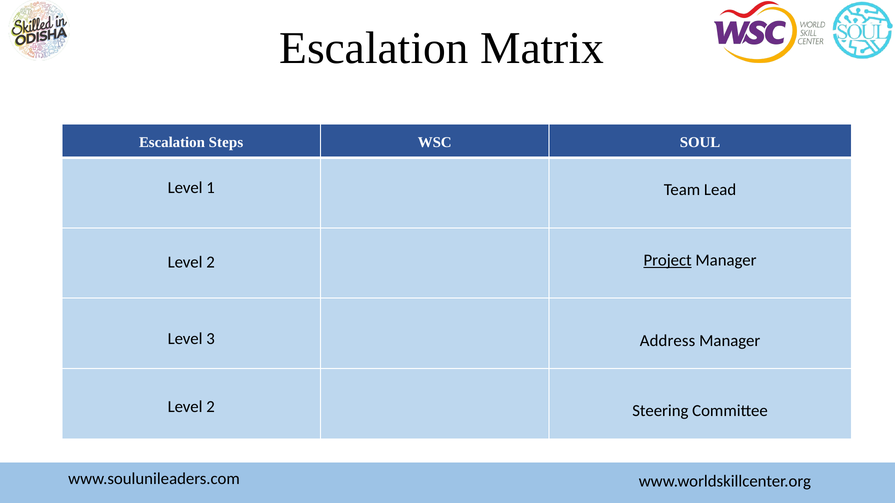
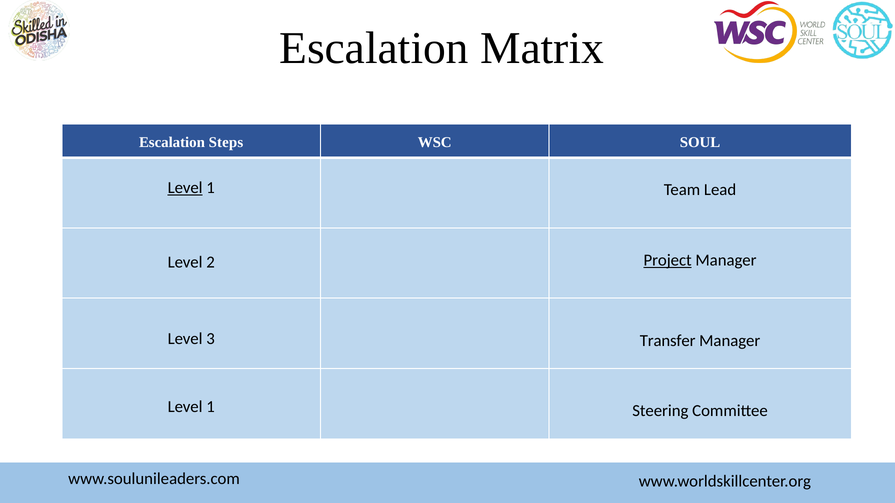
Level underline: none -> present (185, 188)
Address: Address -> Transfer (668, 341)
2: 2 -> 1 (211, 407)
